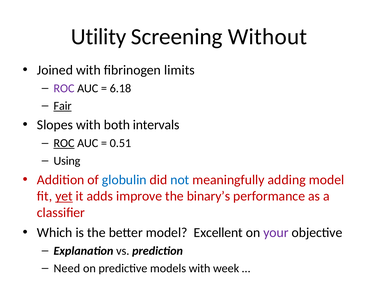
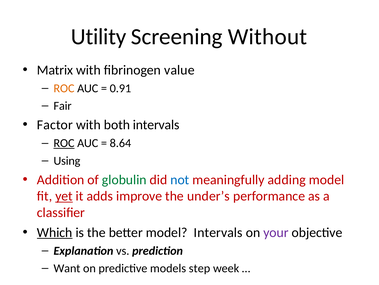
Joined: Joined -> Matrix (55, 70)
limits: limits -> value (179, 70)
ROC colour: purple -> orange (64, 88)
6.18: 6.18 -> 0.91 (120, 88)
Fair underline: present -> none (63, 106)
Slopes: Slopes -> Factor (55, 125)
0.51: 0.51 -> 8.64 (120, 143)
globulin colour: blue -> green (124, 179)
binary’s: binary’s -> under’s (208, 196)
Which underline: none -> present (55, 232)
model Excellent: Excellent -> Intervals (218, 232)
Need: Need -> Want (67, 268)
models with: with -> step (200, 268)
